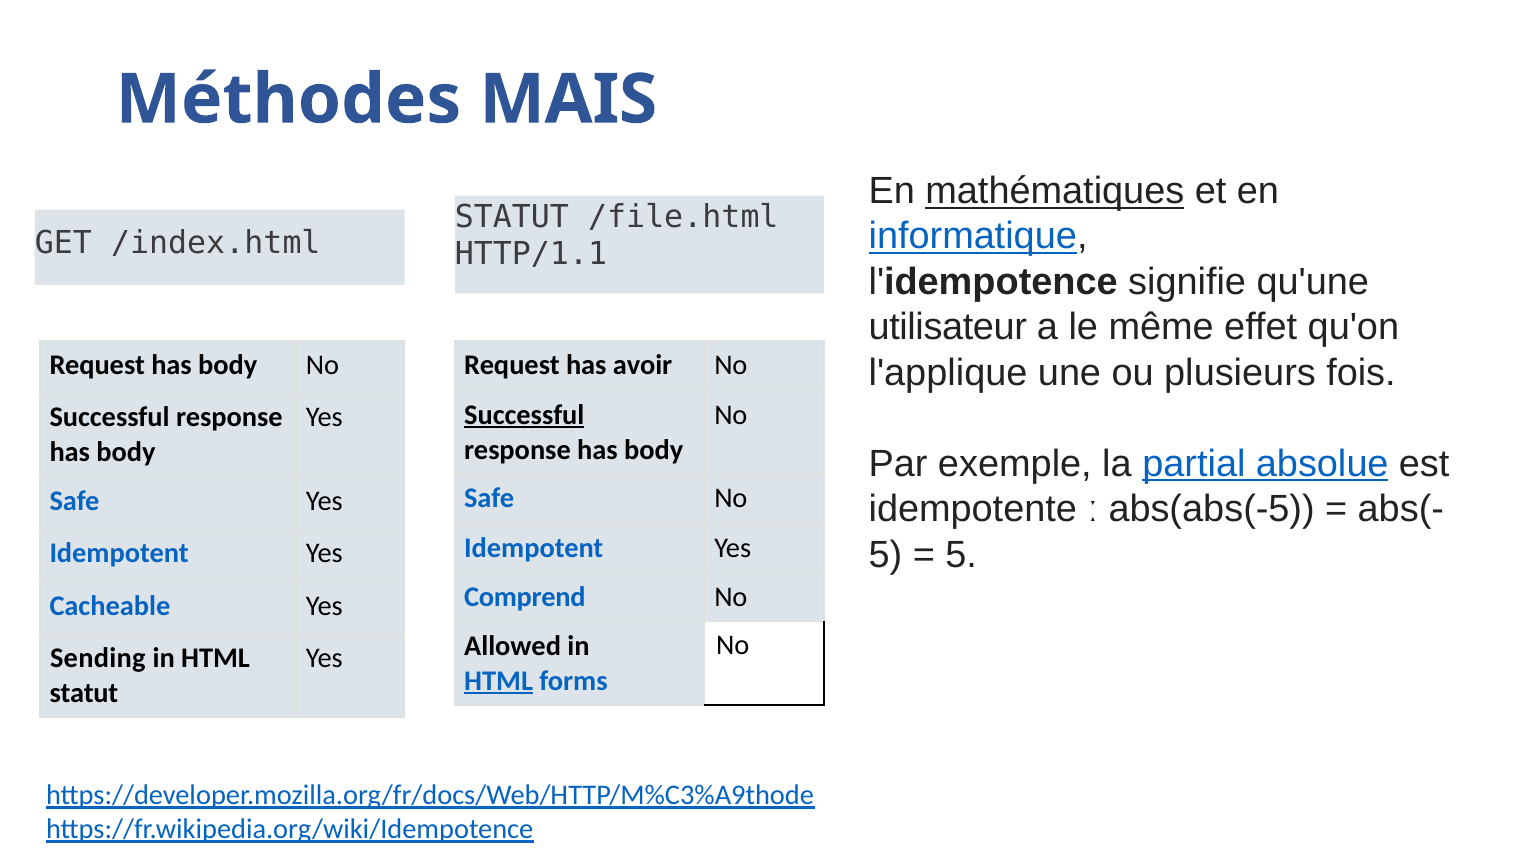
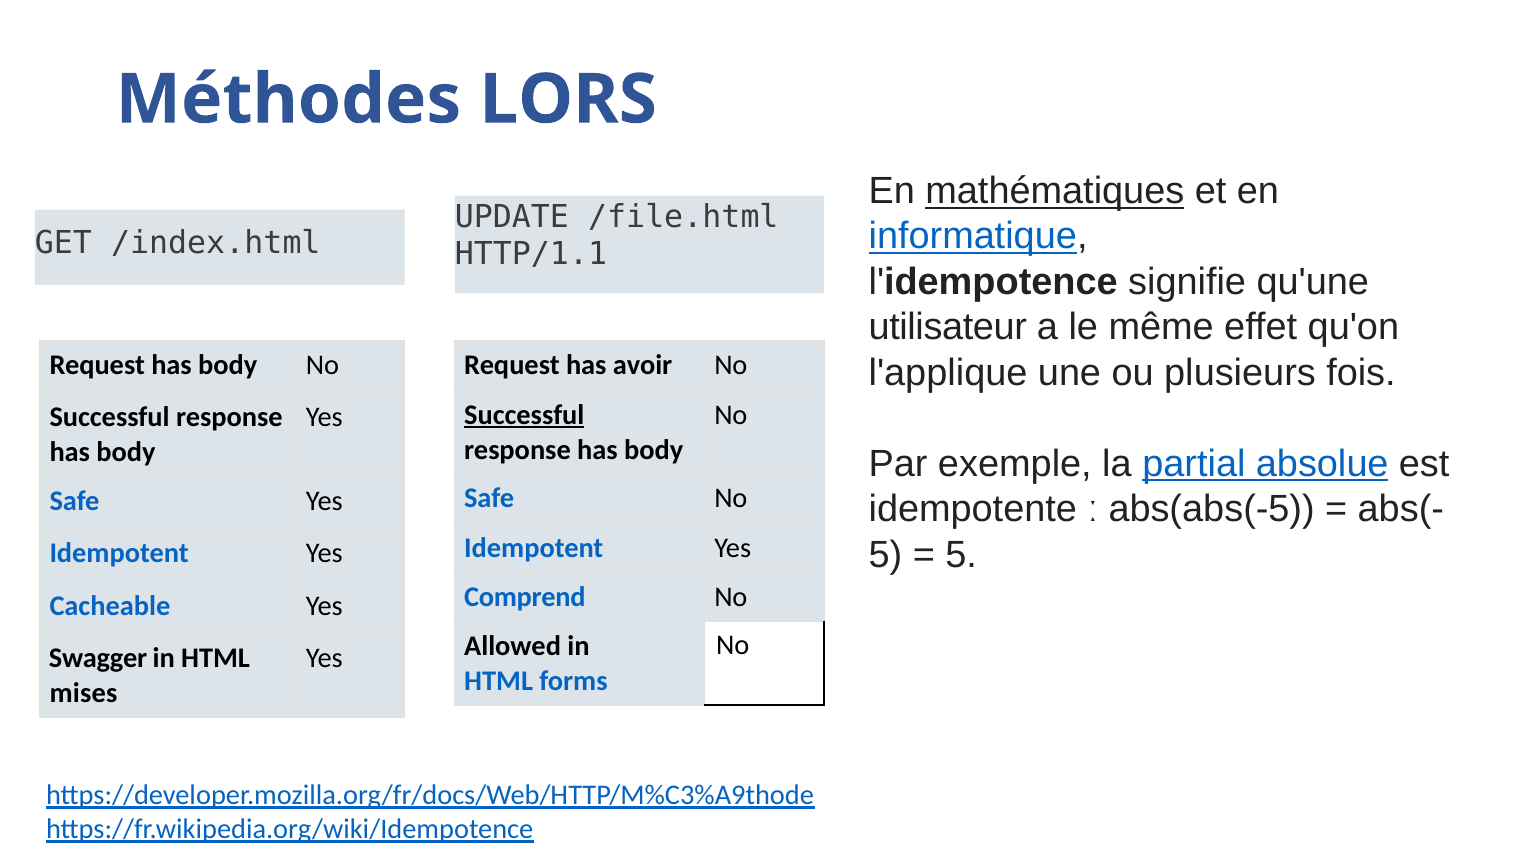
MAIS: MAIS -> LORS (568, 100)
STATUT: STATUT -> UPDATE (512, 217)
Sending: Sending -> Swagger (98, 659)
HTML underline: present -> none (499, 681)
statut: statut -> mises (84, 693)
